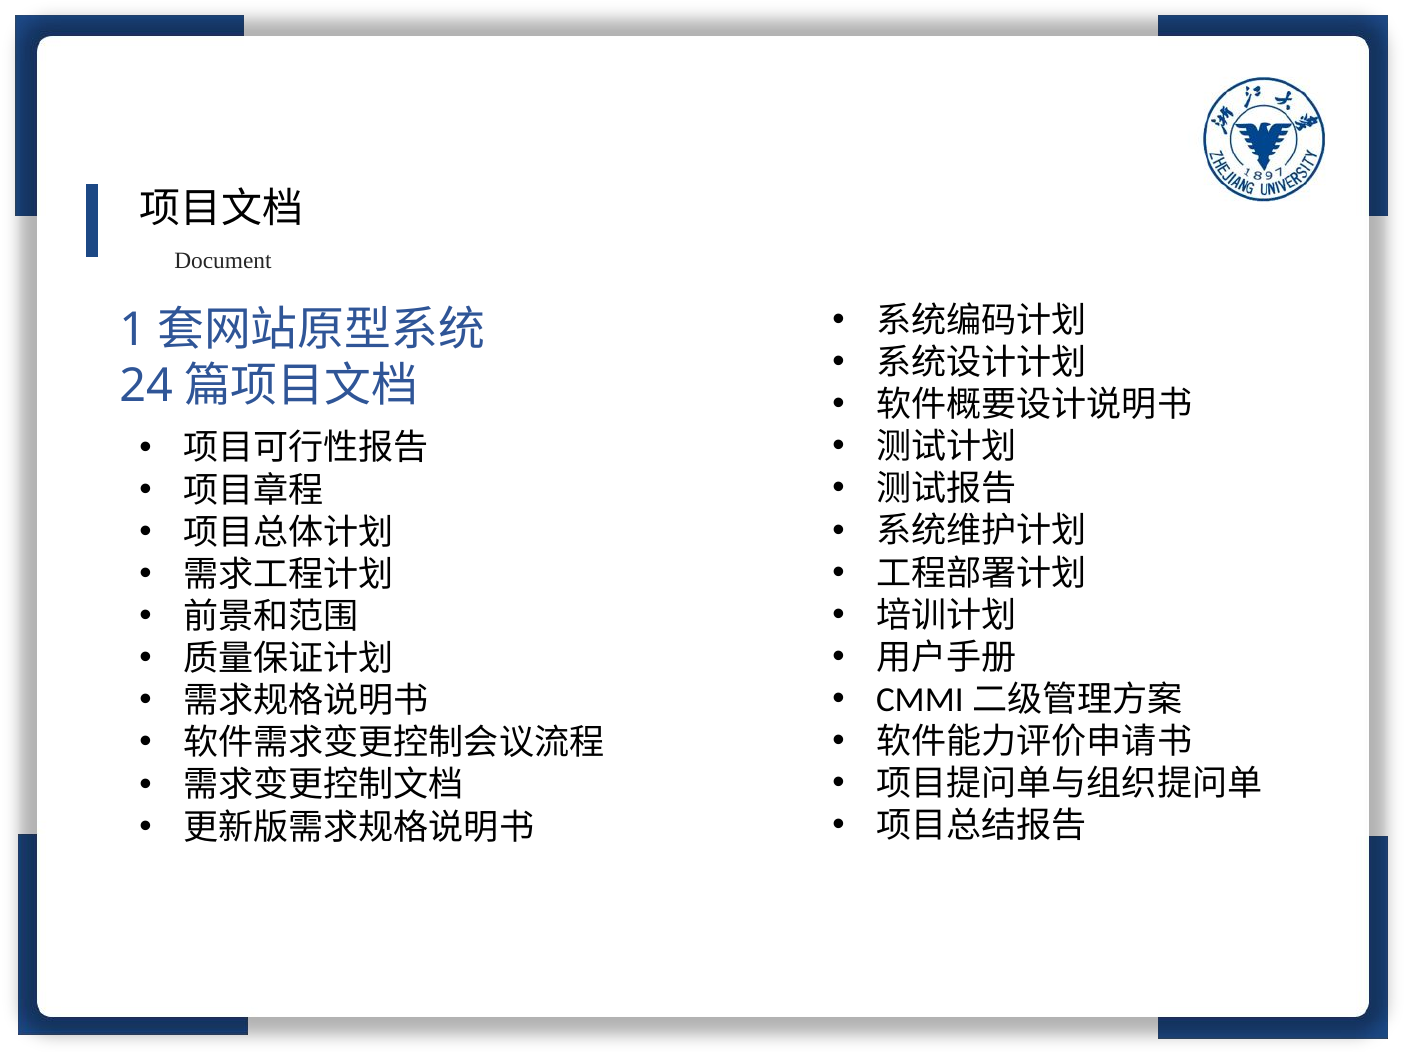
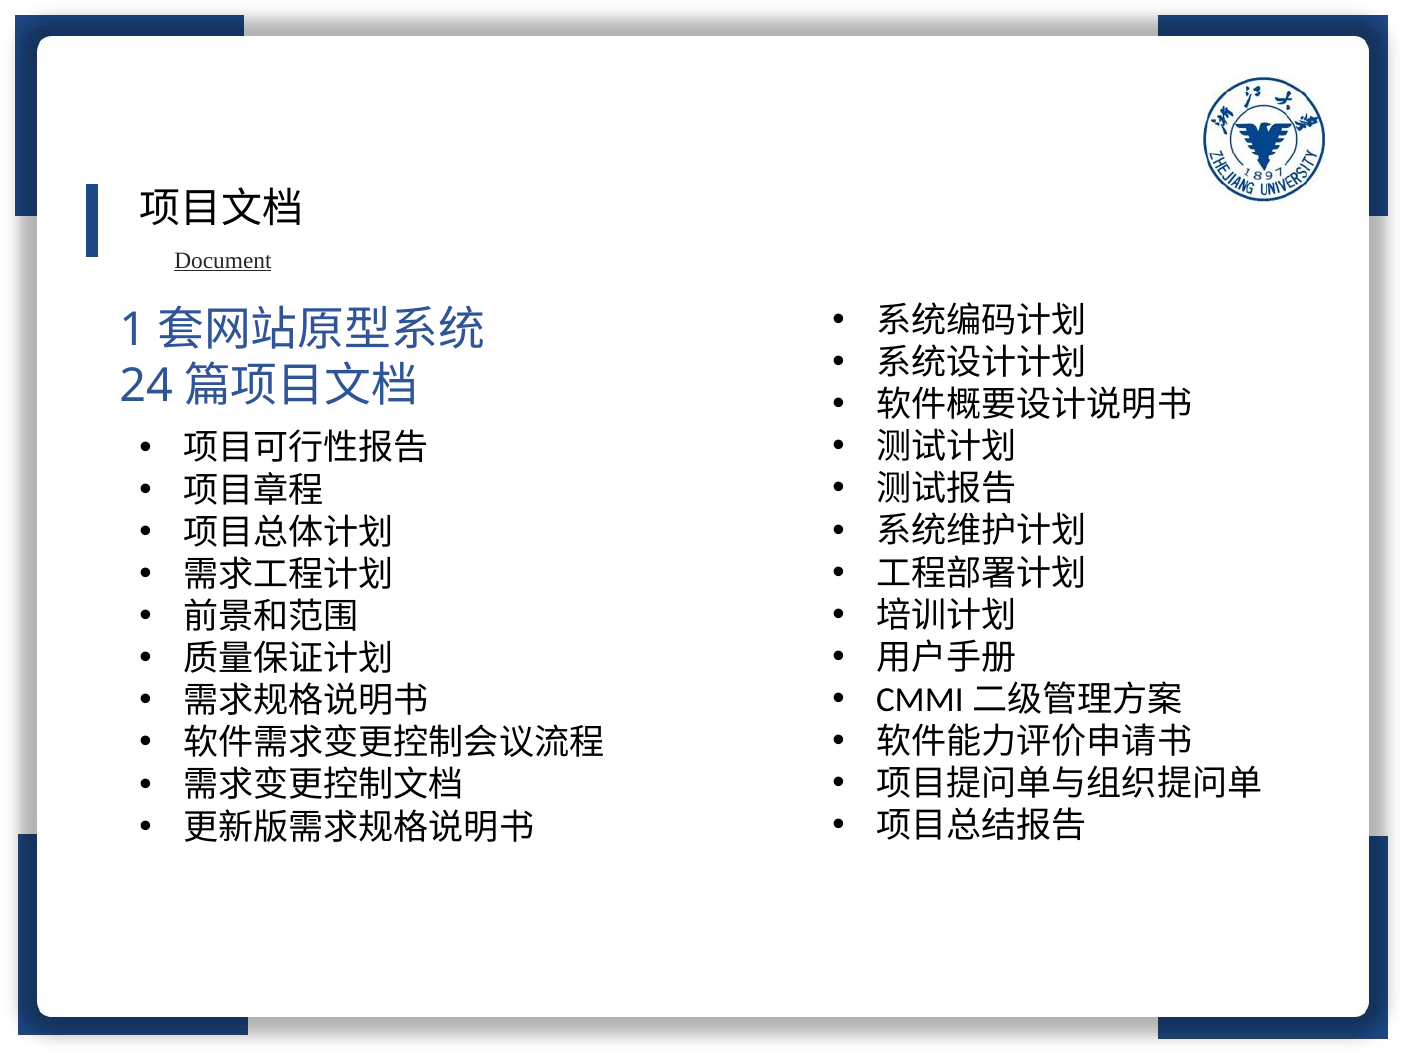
Document underline: none -> present (223, 260)
